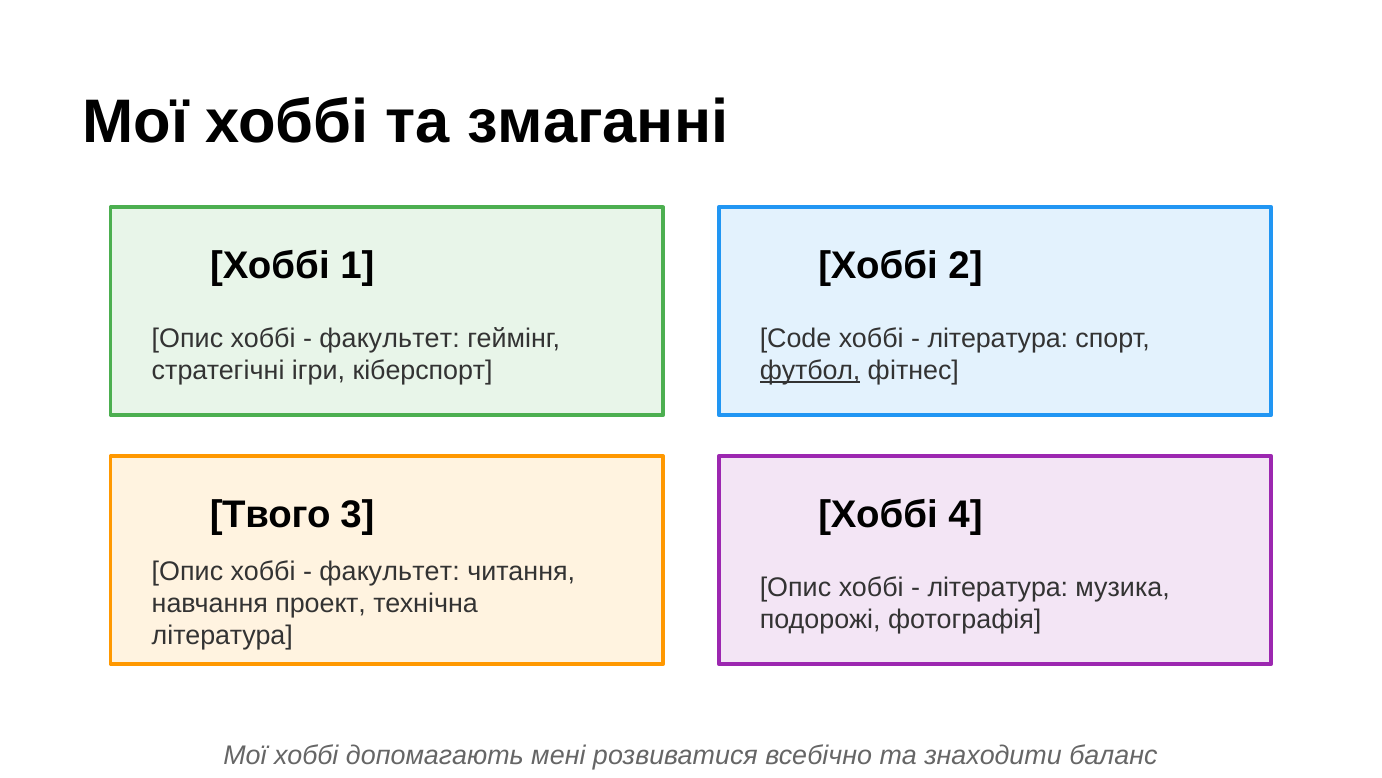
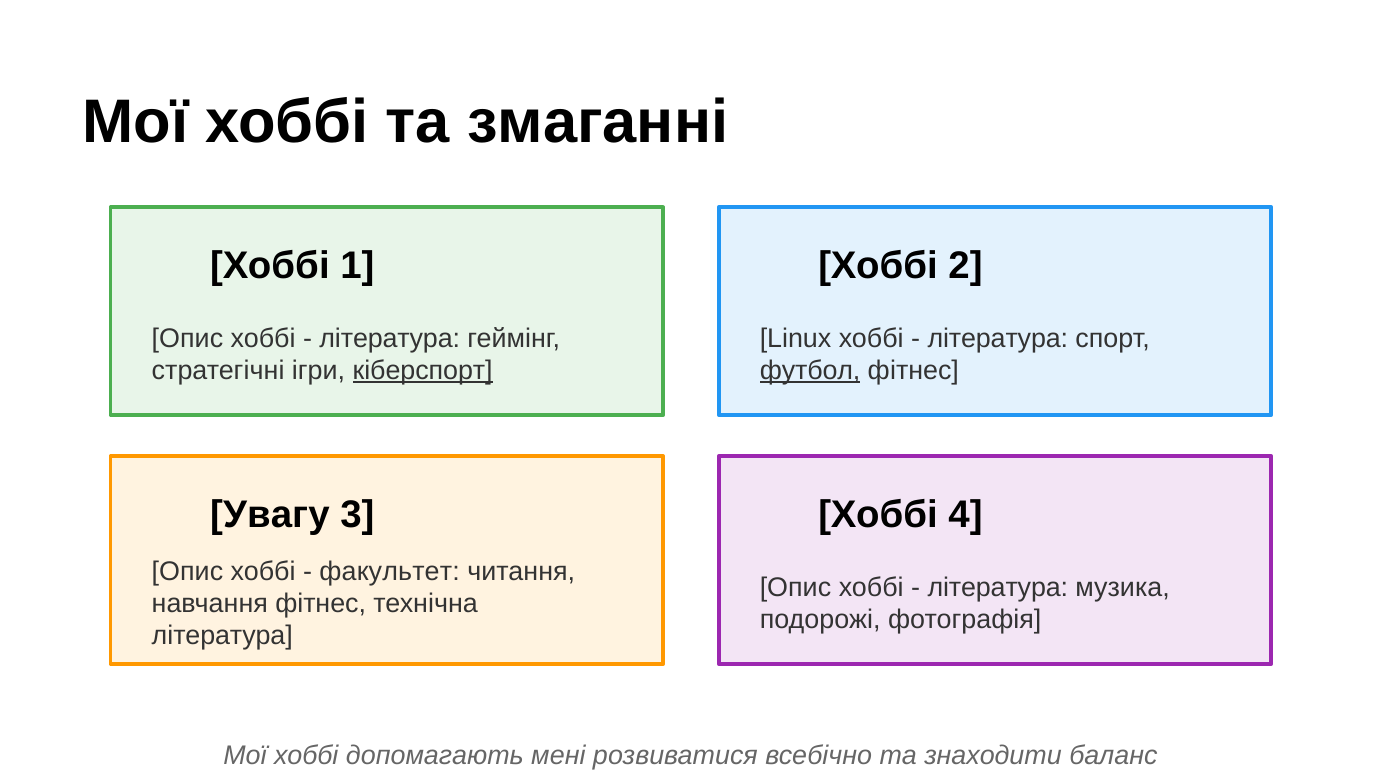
факультет: факультет -> література (390, 338)
Code: Code -> Linux (796, 338)
кіберспорт underline: none -> present (423, 370)
Твого: Твого -> Увагу (270, 514)
навчання проект: проект -> фітнес (321, 603)
